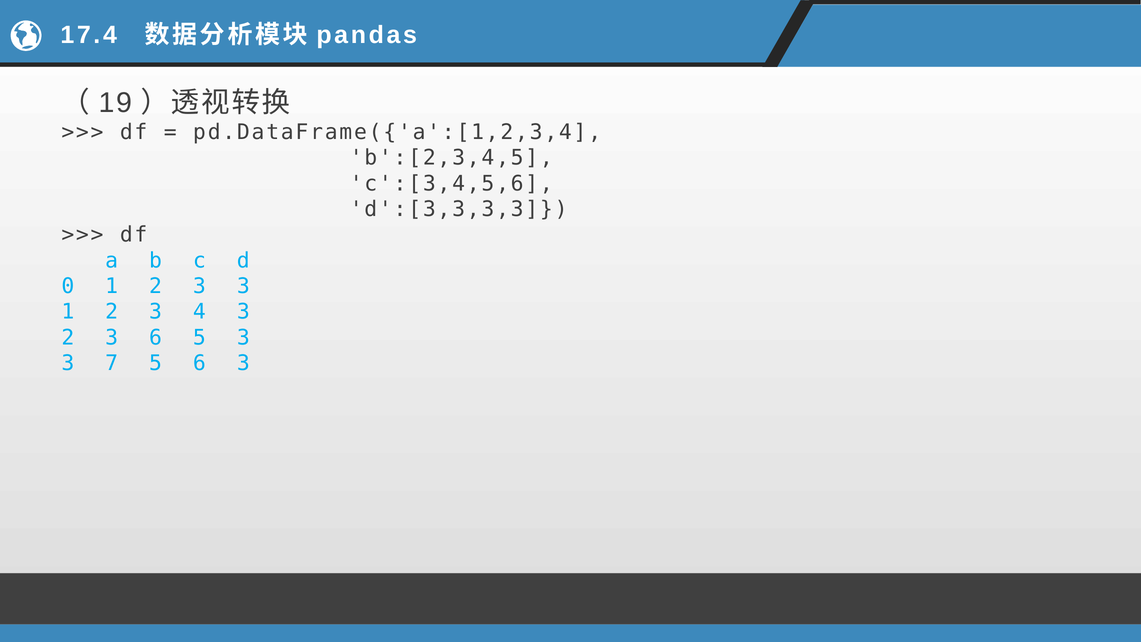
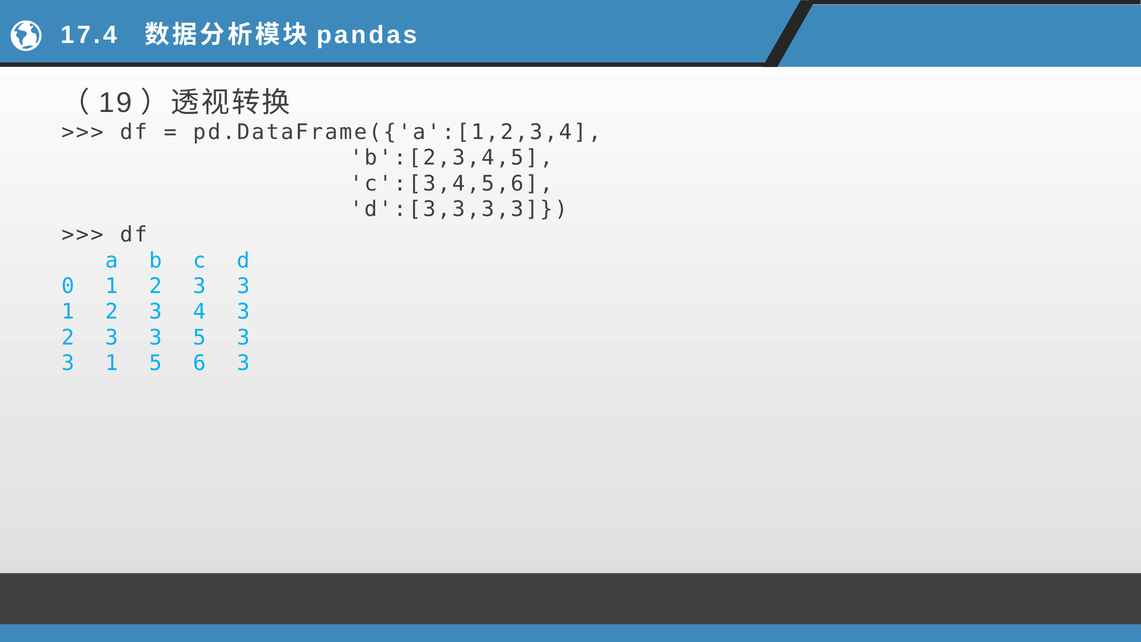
6: 6 -> 3 (156, 337)
7: 7 -> 1 (112, 363)
